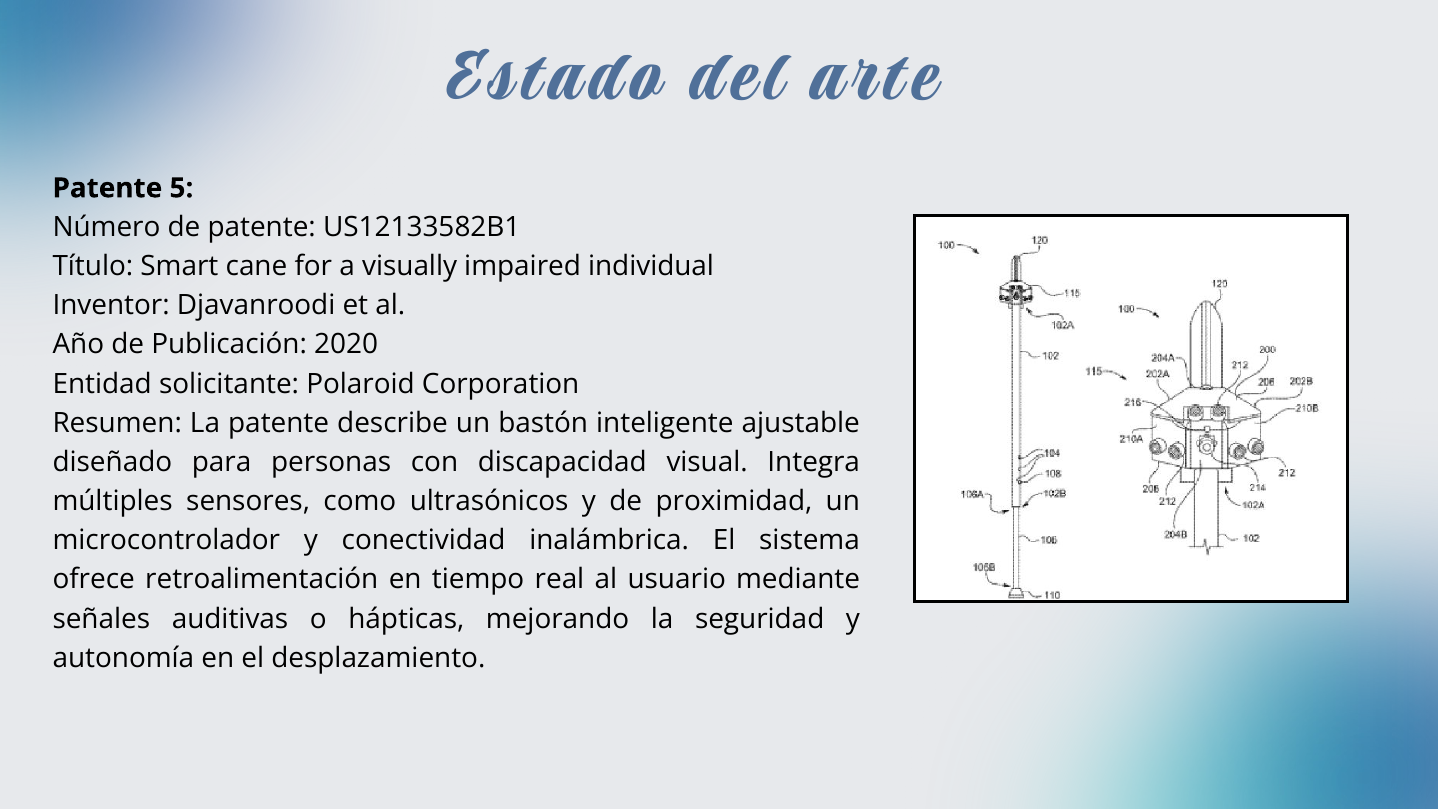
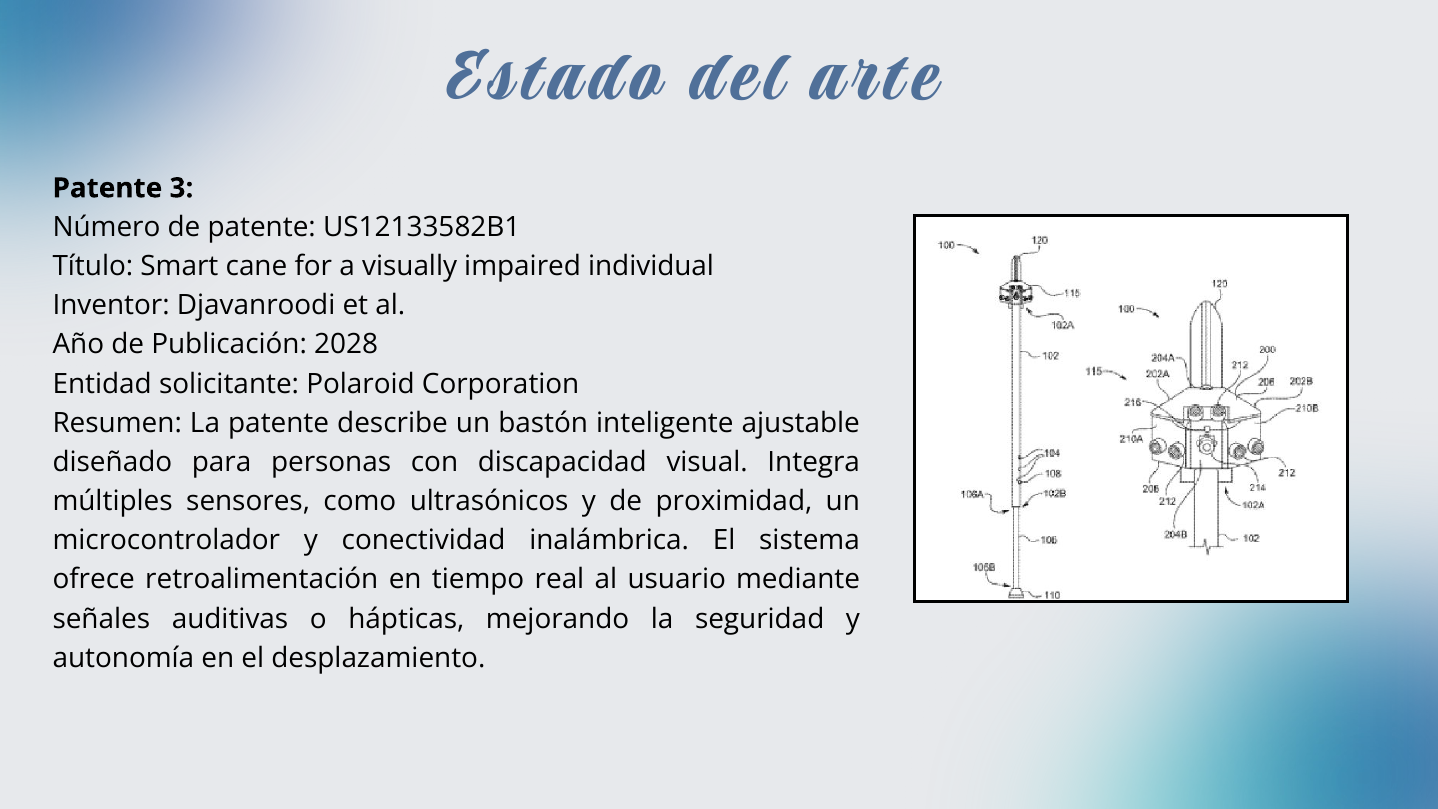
5: 5 -> 3 (181, 188)
2020: 2020 -> 2028 (346, 345)
